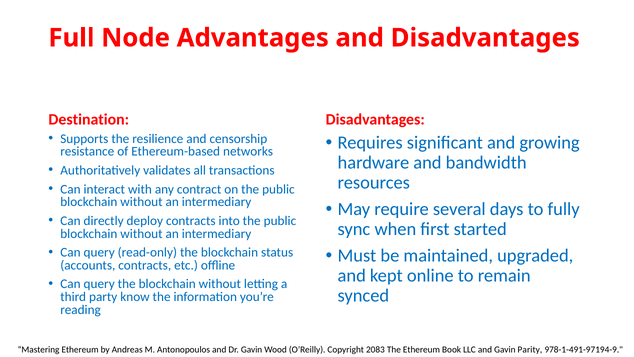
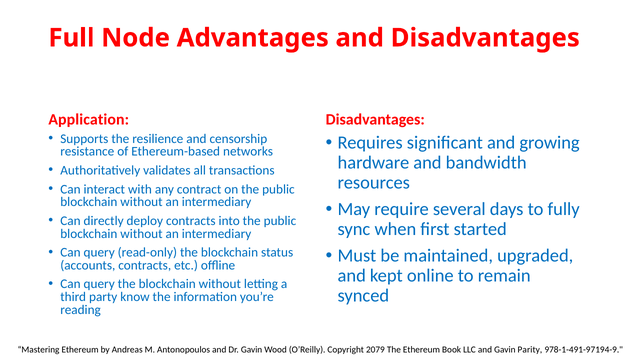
Destination: Destination -> Application (89, 119)
2083: 2083 -> 2079 (375, 349)
